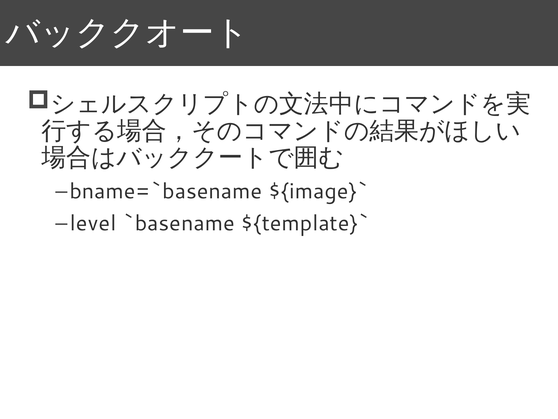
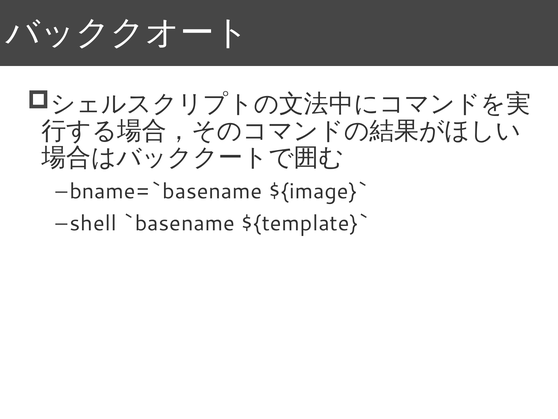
level: level -> shell (93, 223)
